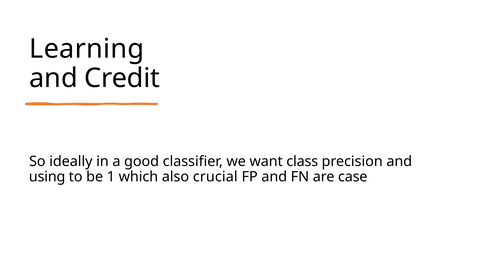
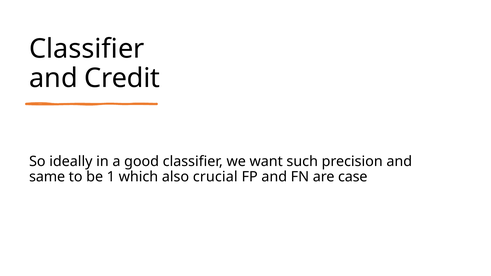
Learning: Learning -> Classifier (87, 49)
class: class -> such (302, 162)
using: using -> same (47, 177)
